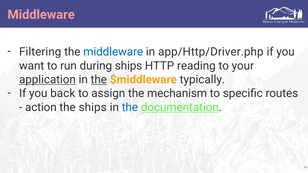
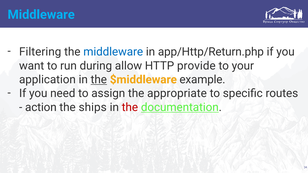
Middleware colour: pink -> light blue (41, 15)
app/Http/Driver.php: app/Http/Driver.php -> app/Http/Return.php (211, 52)
during ships: ships -> allow (129, 66)
reading: reading -> provide (196, 66)
application underline: present -> none (47, 80)
typically: typically -> example (202, 80)
back: back -> need (63, 94)
mechanism: mechanism -> appropriate (177, 94)
the colour: blue -> red (130, 107)
